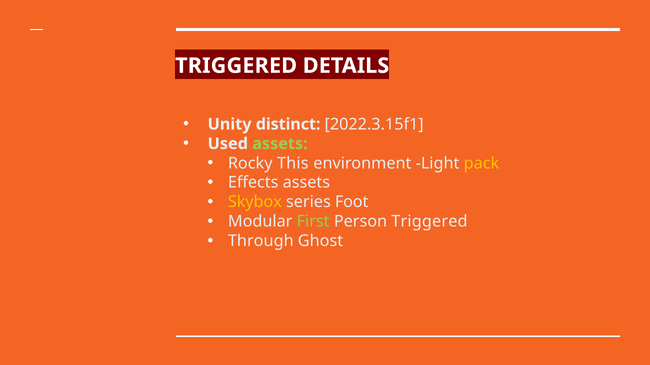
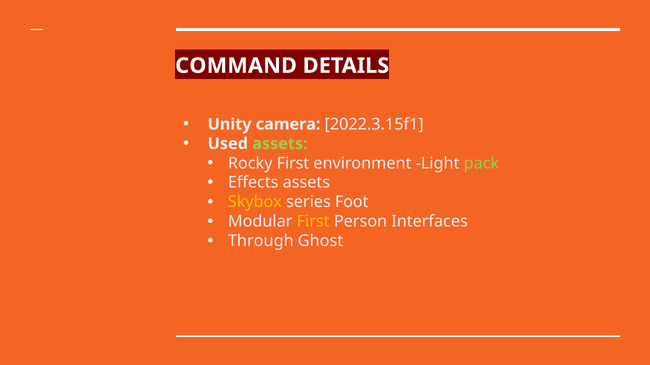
TRIGGERED: TRIGGERED -> COMMAND (236, 66)
distinct: distinct -> camera (288, 124)
Rocky This: This -> First (293, 163)
pack colour: yellow -> light green (481, 163)
First colour: light green -> yellow (313, 222)
Person Triggered: Triggered -> Interfaces (430, 222)
